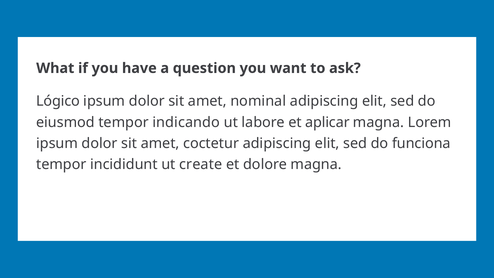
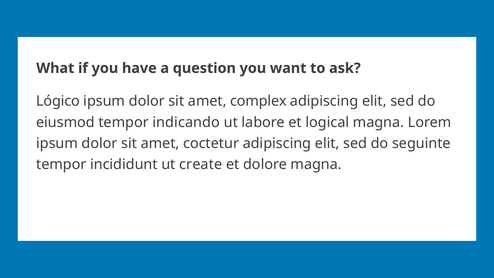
nominal: nominal -> complex (258, 101)
aplicar: aplicar -> logical (327, 122)
funciona: funciona -> seguinte (421, 143)
